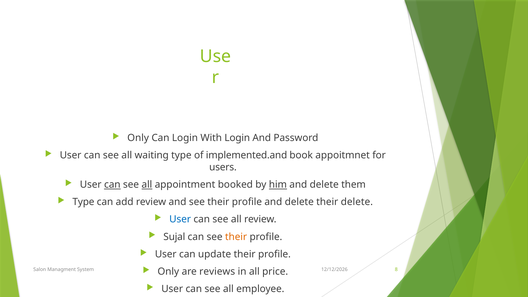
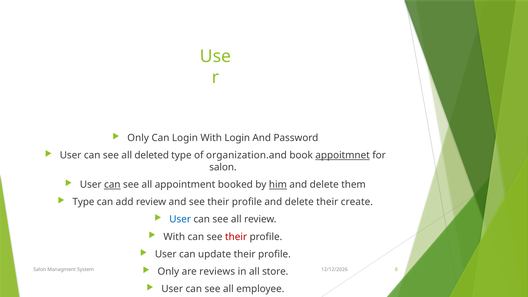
waiting: waiting -> deleted (152, 155)
implemented.and: implemented.and -> organization.and (246, 155)
appoitmnet underline: none -> present (343, 155)
users: users -> salon (223, 167)
all underline: present -> none (147, 185)
their delete: delete -> create (357, 202)
Sujal: Sujal -> With (174, 237)
their colour: orange -> red (236, 237)
price: price -> store (275, 272)
